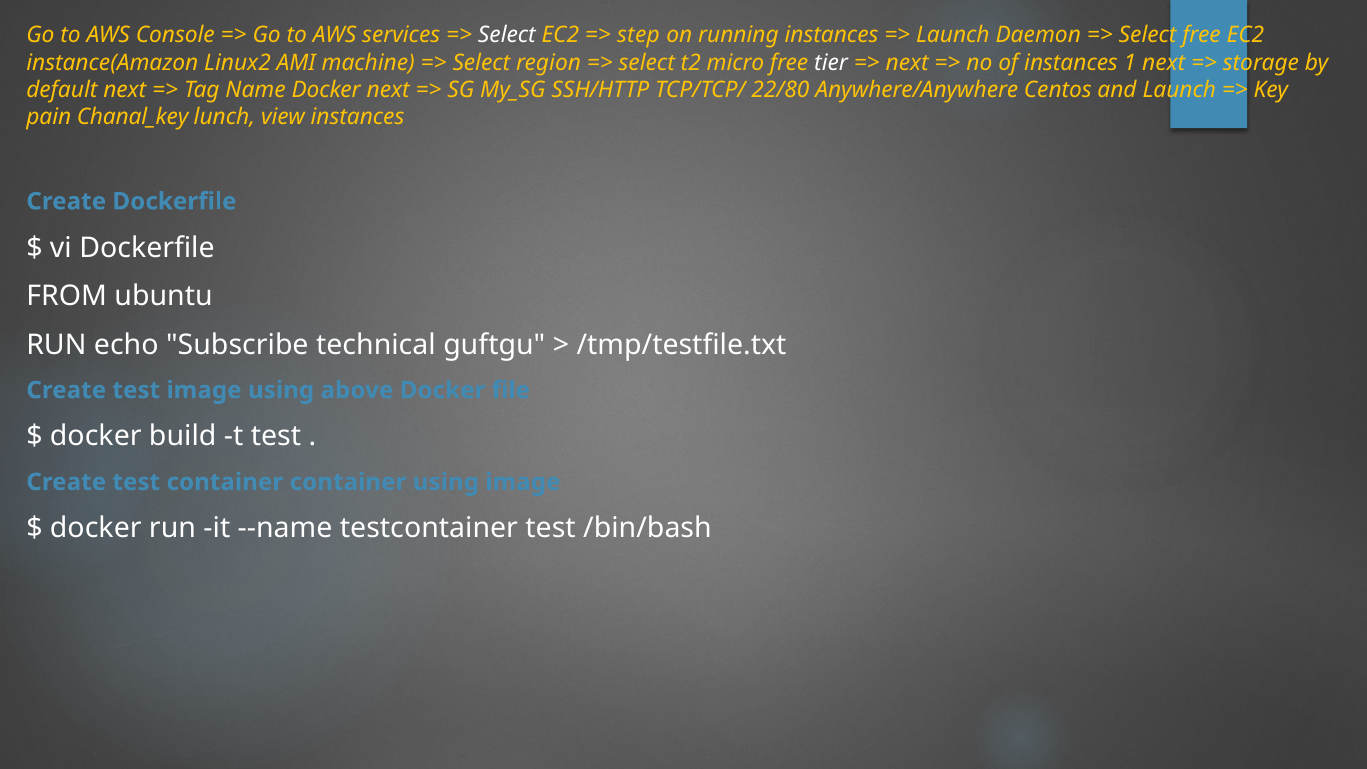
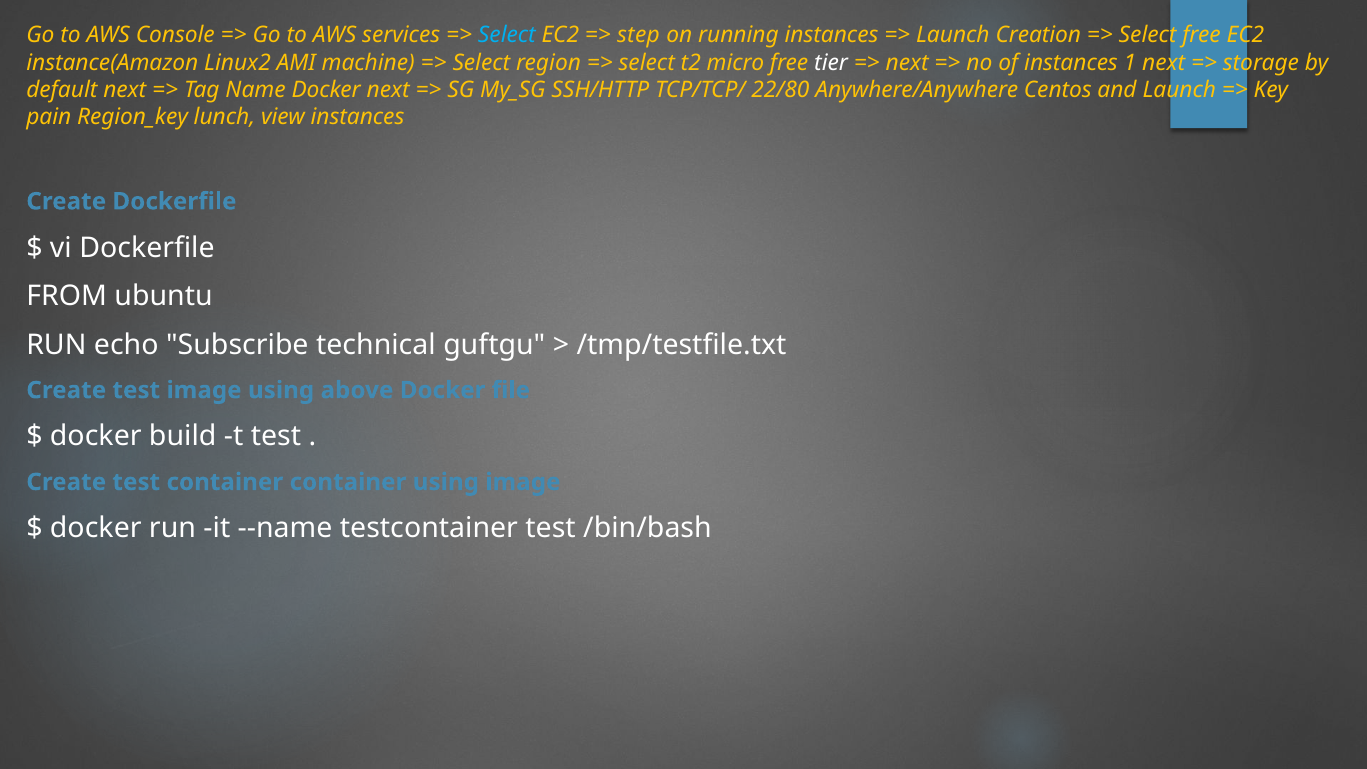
Select colour: white -> light blue (507, 35)
Daemon: Daemon -> Creation (1038, 35)
Chanal_key: Chanal_key -> Region_key (133, 117)
